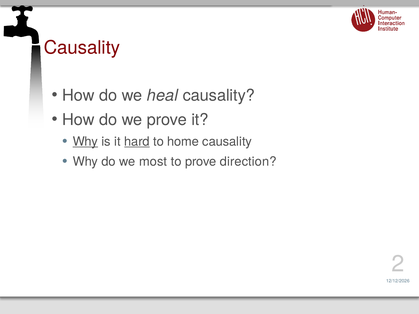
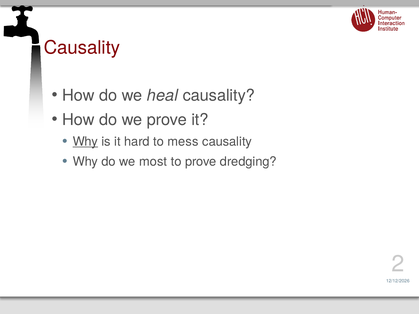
hard underline: present -> none (137, 142)
home: home -> mess (183, 142)
direction: direction -> dredging (248, 162)
